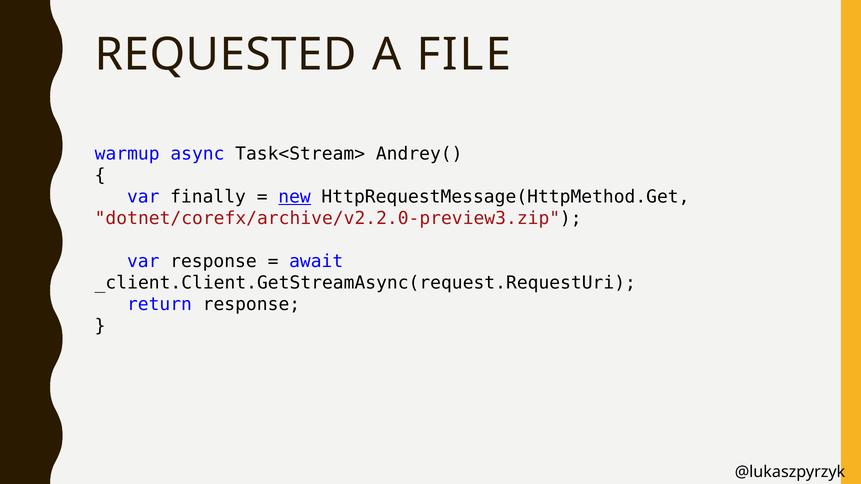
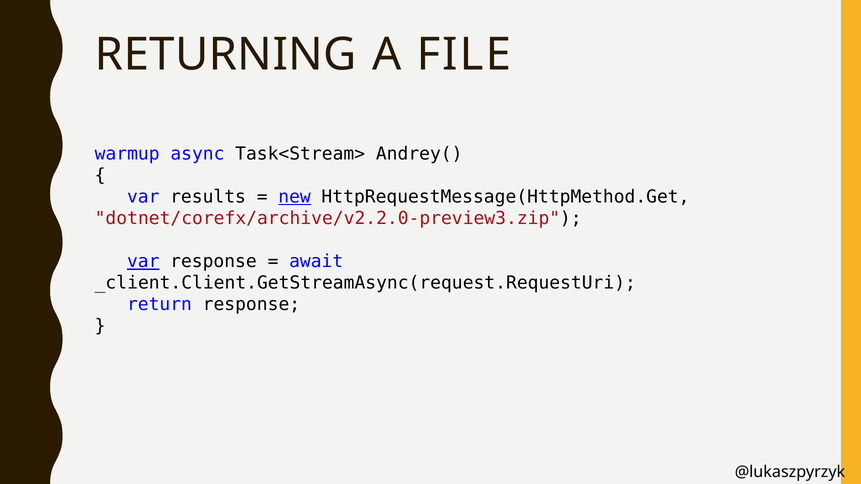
REQUESTED: REQUESTED -> RETURNING (226, 55)
finally: finally -> results (208, 197)
var underline: none -> present (143, 262)
